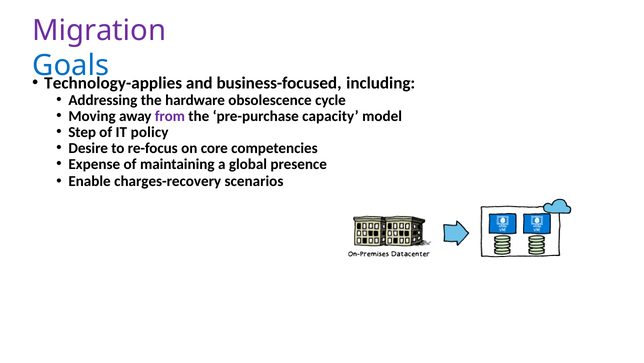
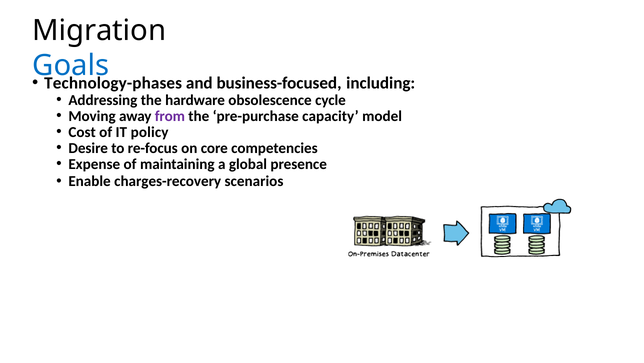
Migration colour: purple -> black (99, 30)
Technology-applies: Technology-applies -> Technology-phases (113, 83)
Step: Step -> Cost (82, 132)
